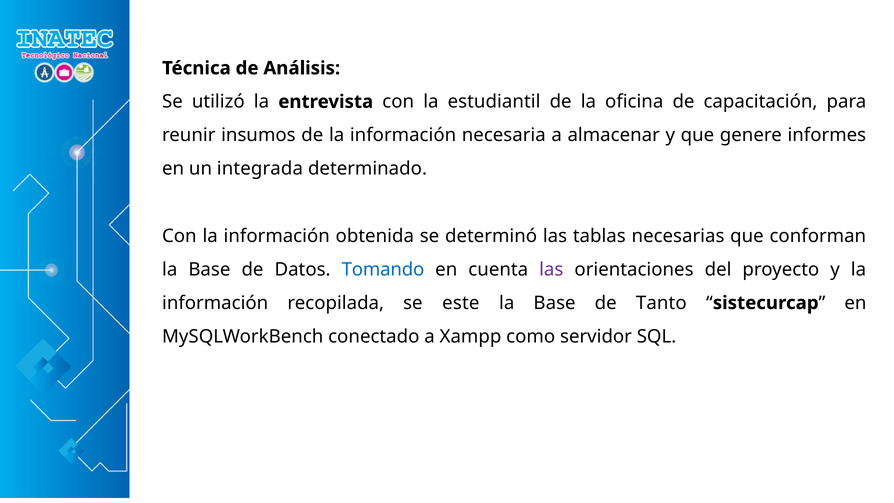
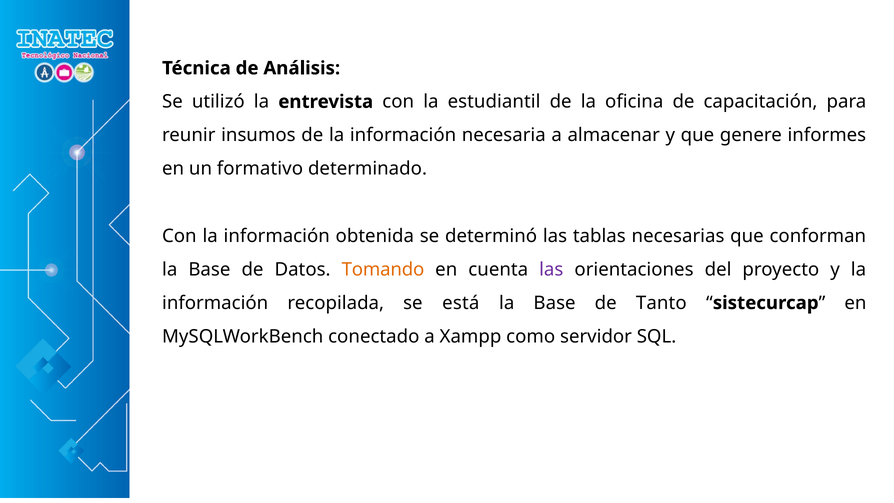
integrada: integrada -> formativo (260, 169)
Tomando colour: blue -> orange (383, 269)
este: este -> está (461, 303)
